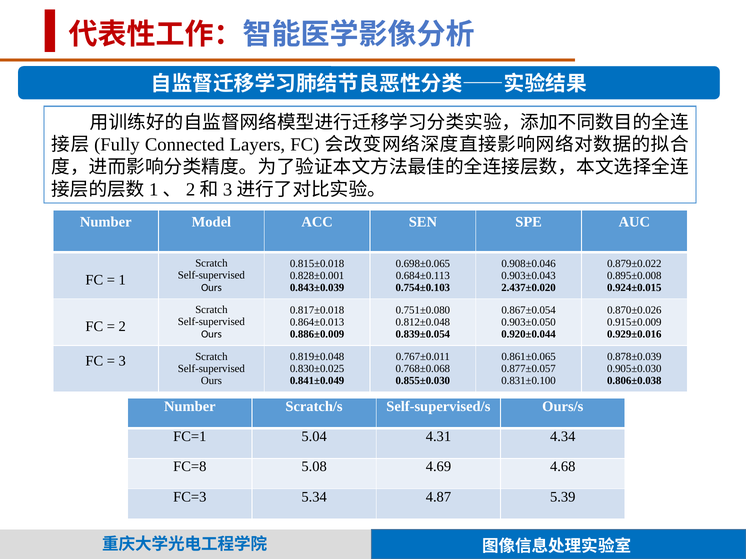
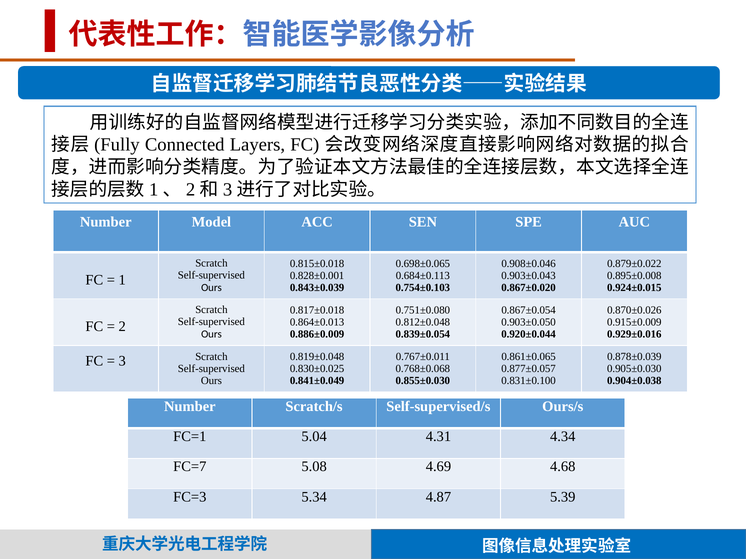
2.437±0.020: 2.437±0.020 -> 0.867±0.020 (529, 288)
0.806±0.038: 0.806±0.038 -> 0.904±0.038 (634, 381)
FC=8: FC=8 -> FC=7 (190, 467)
